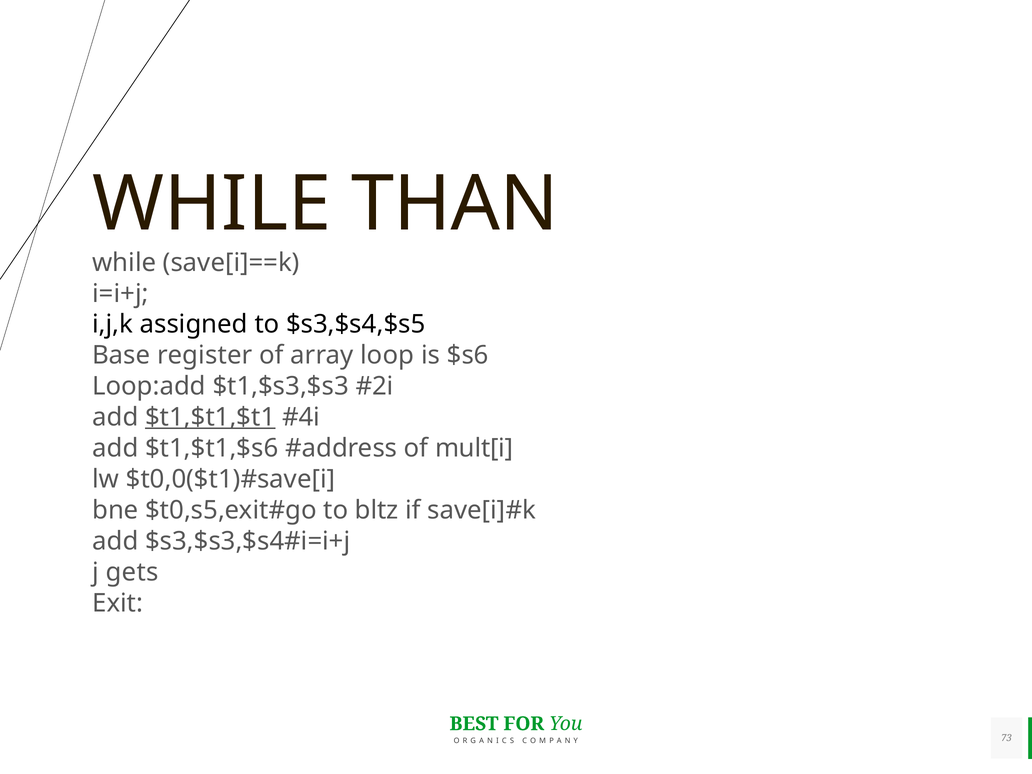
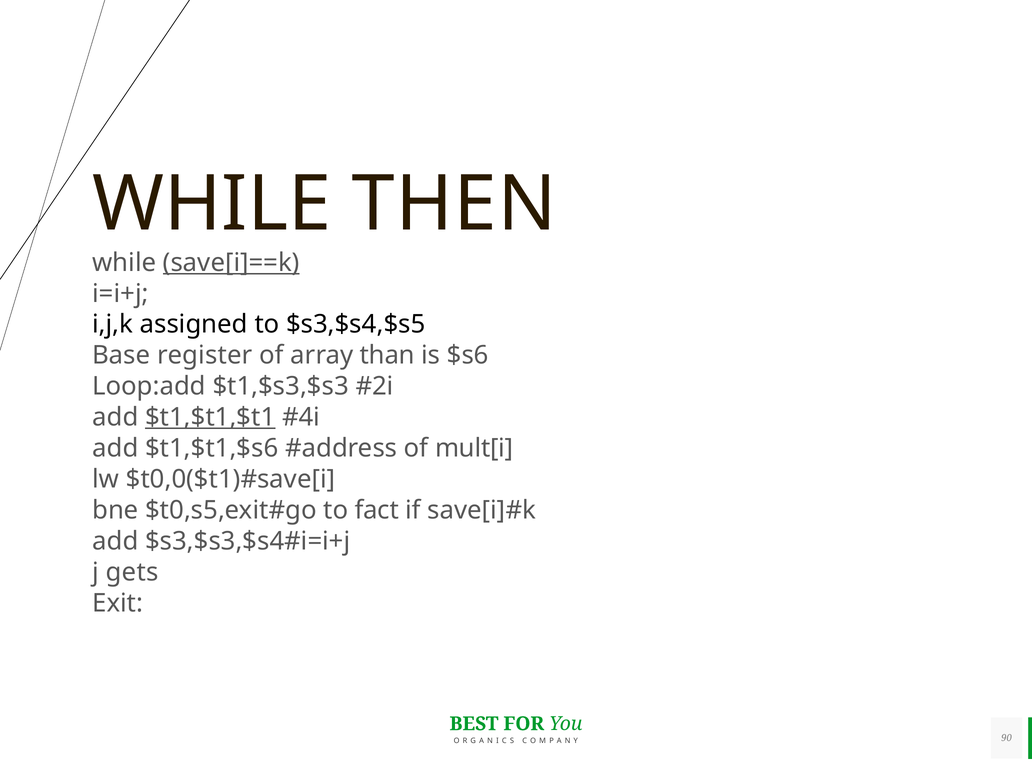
THAN: THAN -> THEN (454, 204)
save[i]==k underline: none -> present (231, 263)
loop: loop -> than (387, 355)
bltz: bltz -> fact (377, 510)
73: 73 -> 90 (1007, 738)
